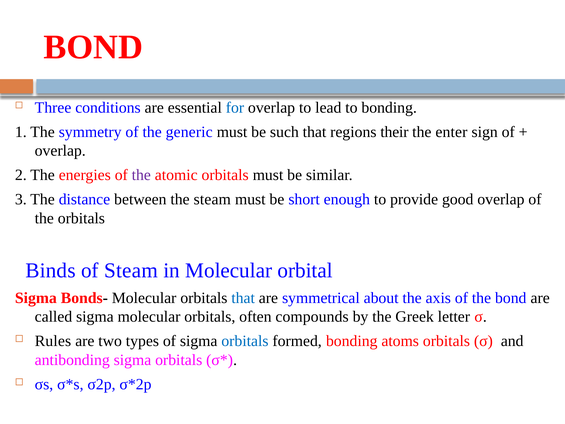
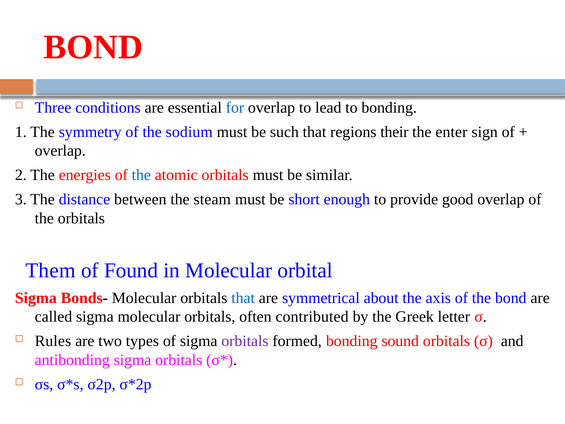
generic: generic -> sodium (189, 132)
the colour: purple -> blue (141, 175)
Binds: Binds -> Them (51, 270)
of Steam: Steam -> Found (131, 270)
compounds: compounds -> contributed (312, 317)
orbitals colour: blue -> purple (245, 341)
atoms: atoms -> sound (400, 341)
